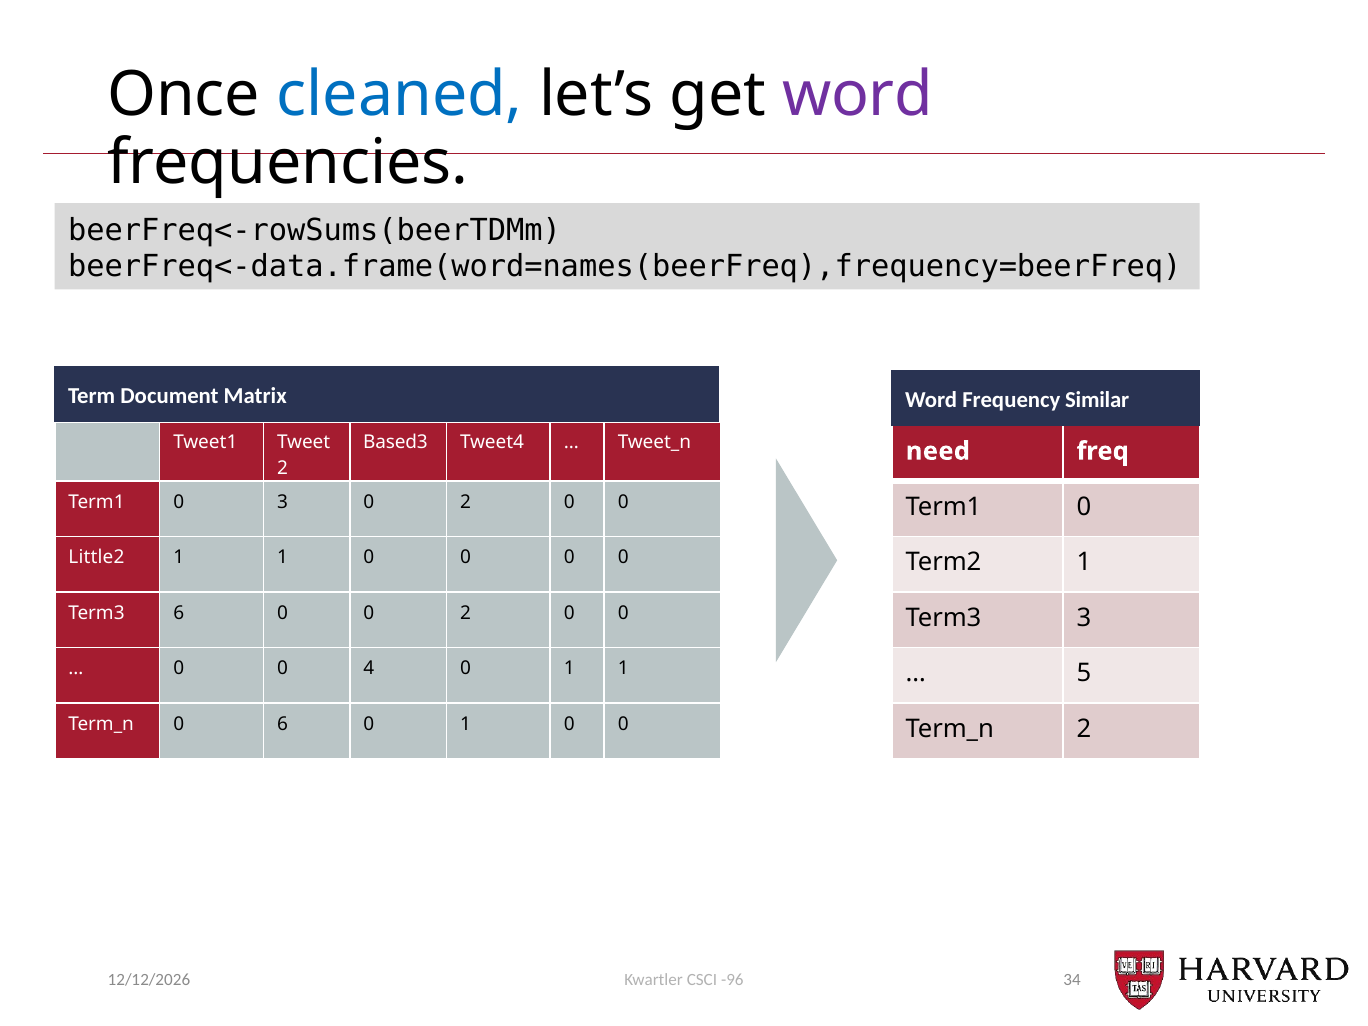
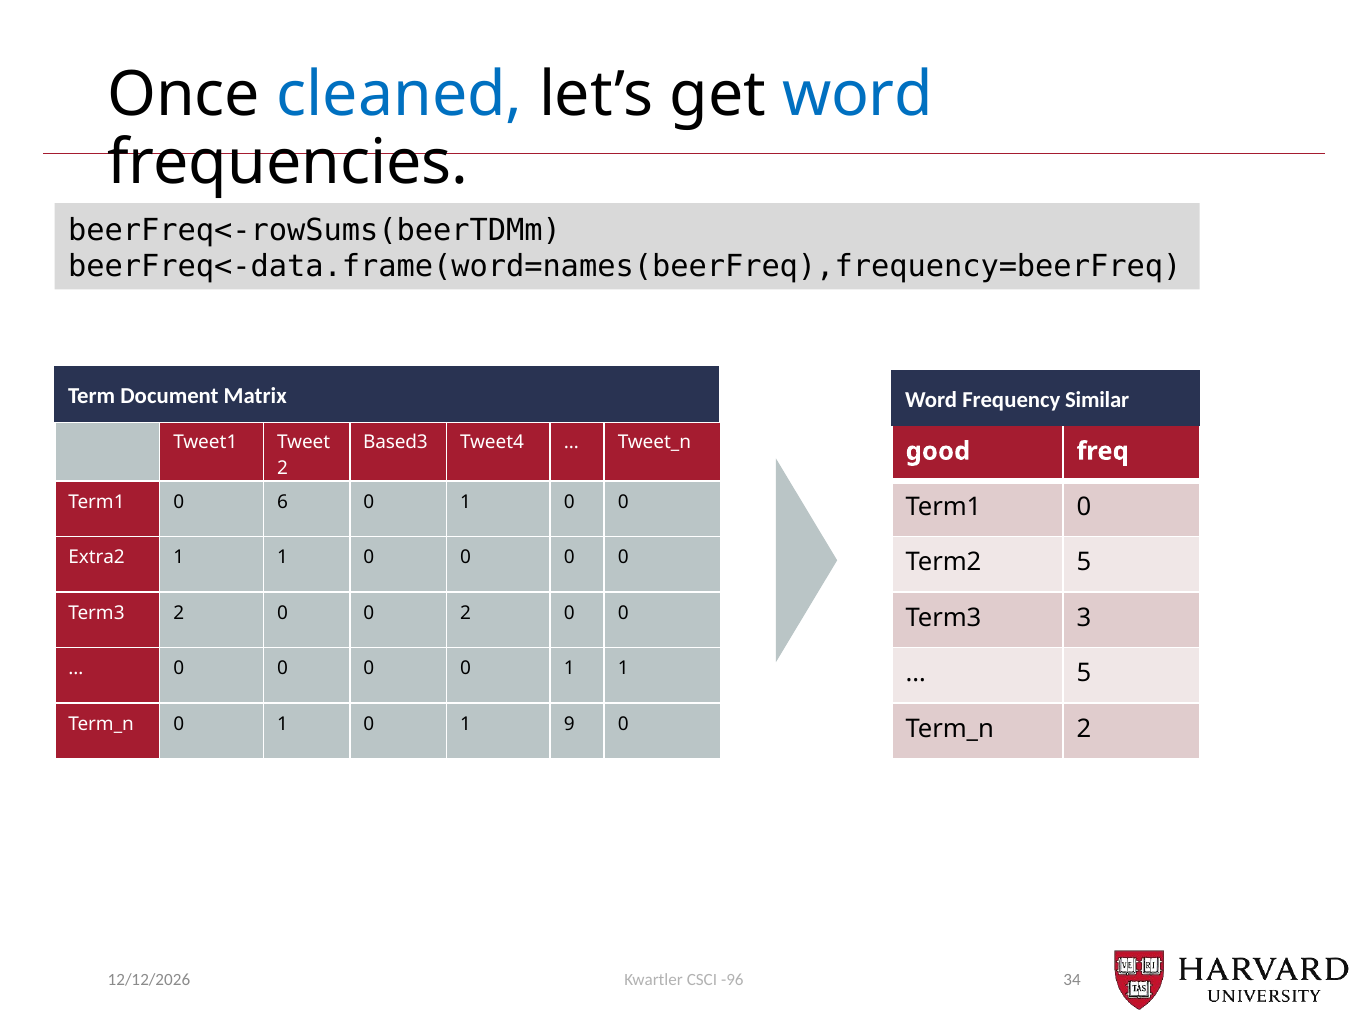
word colour: purple -> blue (858, 95)
need: need -> good (938, 451)
0 3: 3 -> 6 (283, 502)
2: 2 -> 1 (465, 502)
Little2: Little2 -> Extra2 (97, 557)
Term2 1: 1 -> 5 (1084, 562)
Term3 6: 6 -> 2 (179, 613)
4: 4 -> 0 (369, 668)
6: 6 -> 1 (283, 724)
0 1 0: 0 -> 9 (569, 724)
